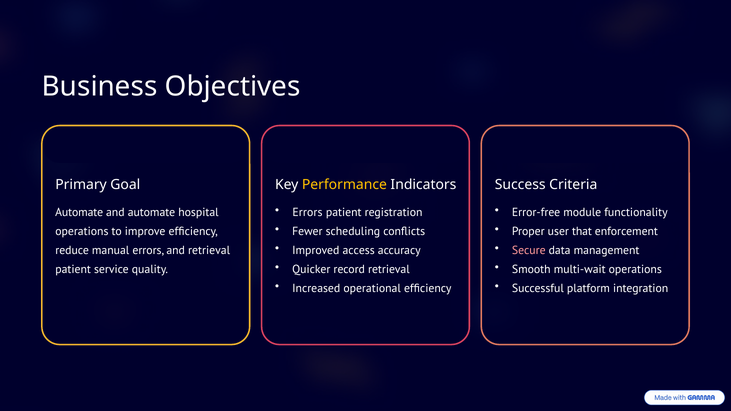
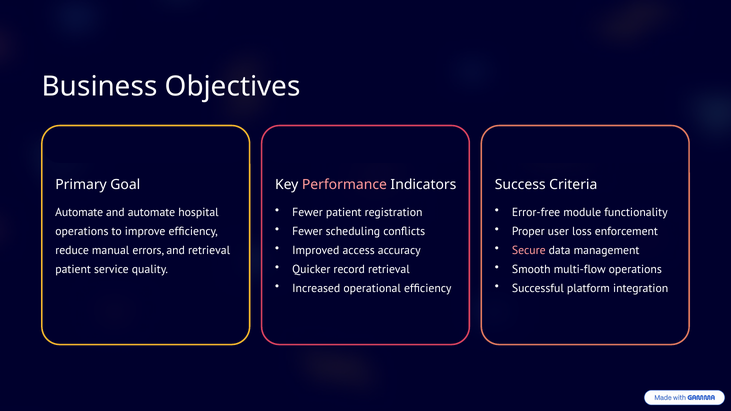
Performance colour: yellow -> pink (344, 185)
Errors: Errors -> Fewer (308, 212)
that: that -> loss (582, 231)
multi-wait: multi-wait -> multi-flow (580, 270)
